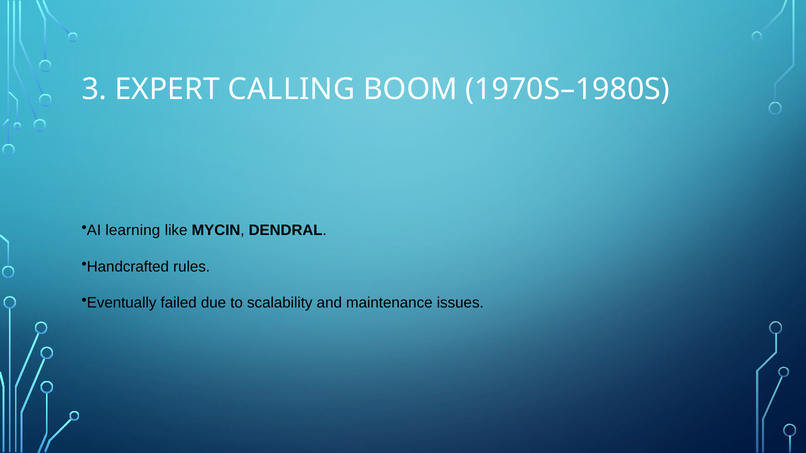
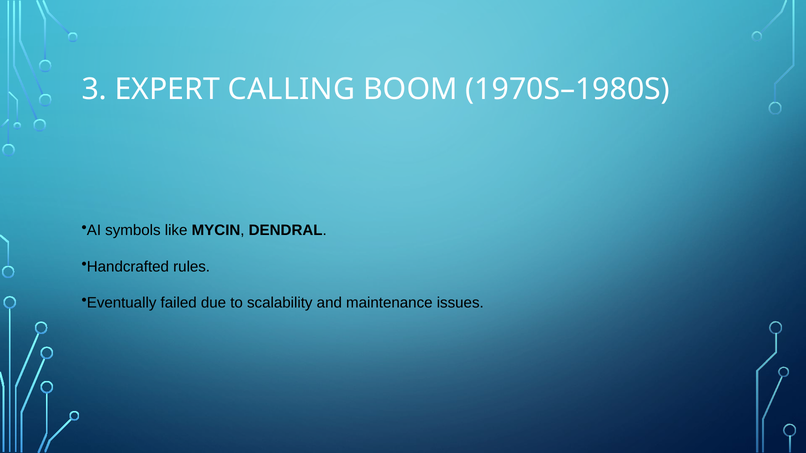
learning: learning -> symbols (133, 231)
